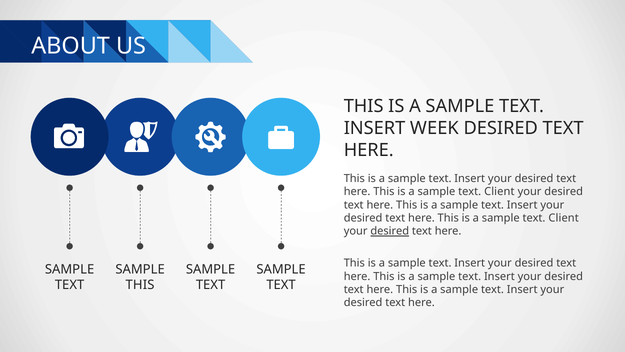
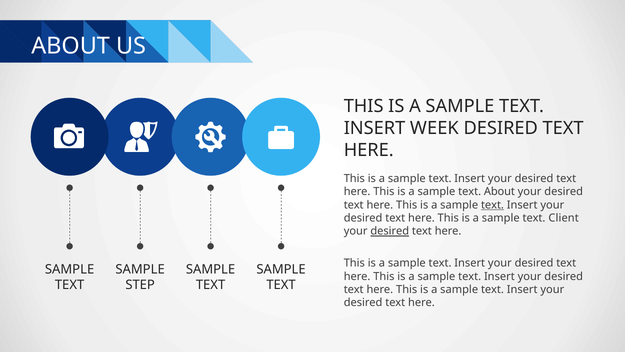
Client: Client -> About (499, 192)
text underline: none -> present (492, 205)
THIS: THIS -> STEP (140, 285)
